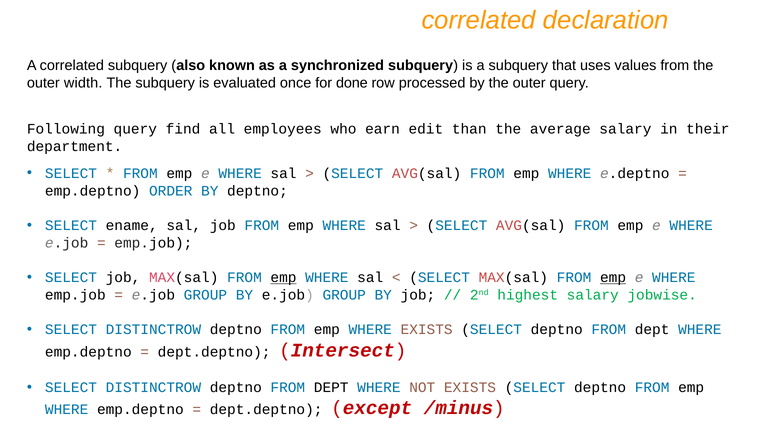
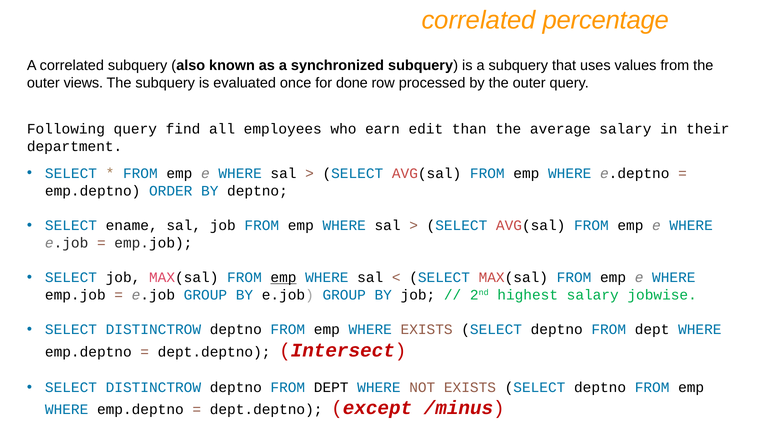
declaration: declaration -> percentage (606, 20)
width: width -> views (83, 83)
emp underline: present -> none (613, 277)
